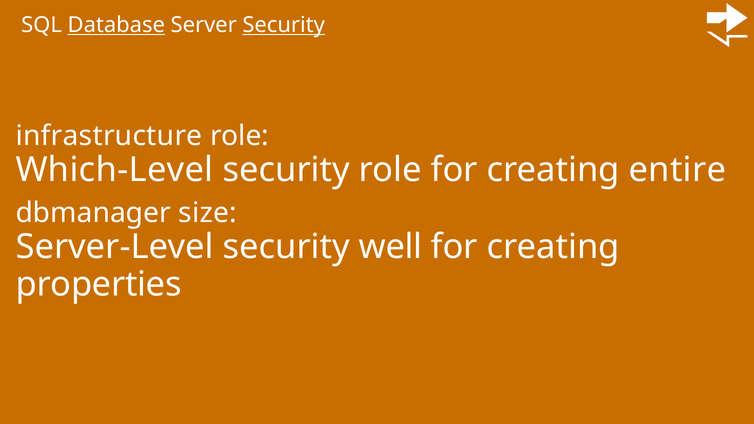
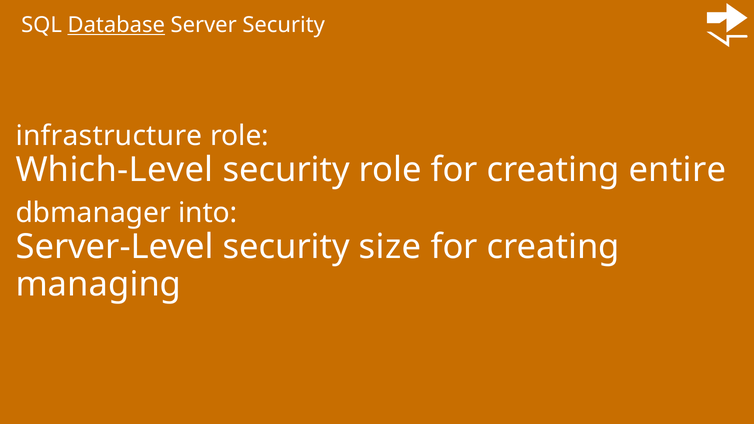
Security underline: present -> none (284, 25)
size: size -> into (208, 213)
well: well -> size (390, 247)
properties: properties -> managing (98, 284)
